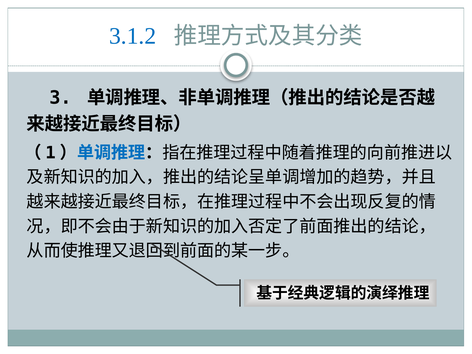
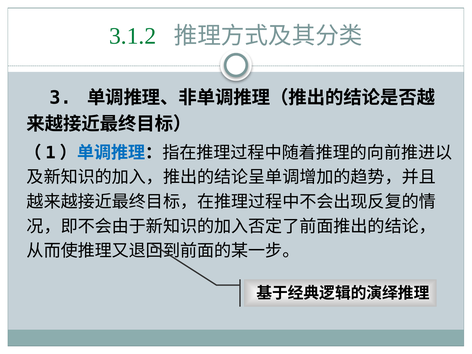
3.1.2 colour: blue -> green (133, 36)
